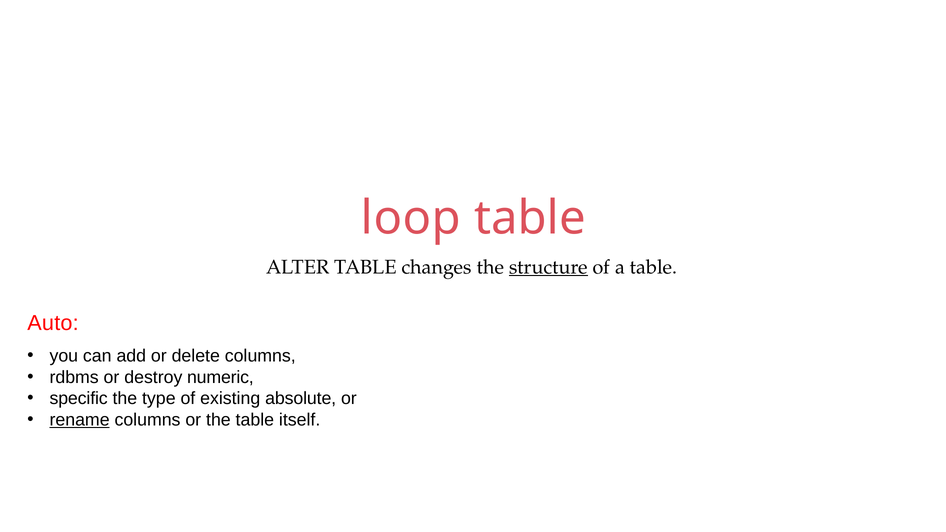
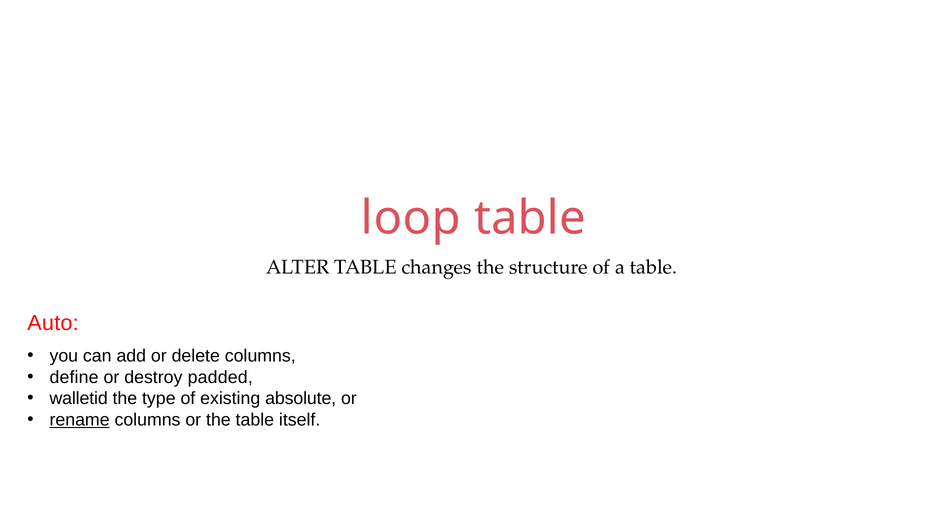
structure underline: present -> none (548, 267)
rdbms: rdbms -> define (74, 377)
numeric: numeric -> padded (220, 377)
specific: specific -> walletid (79, 399)
